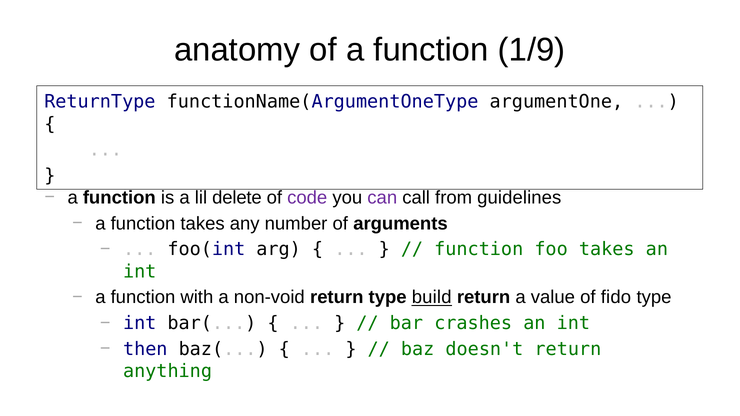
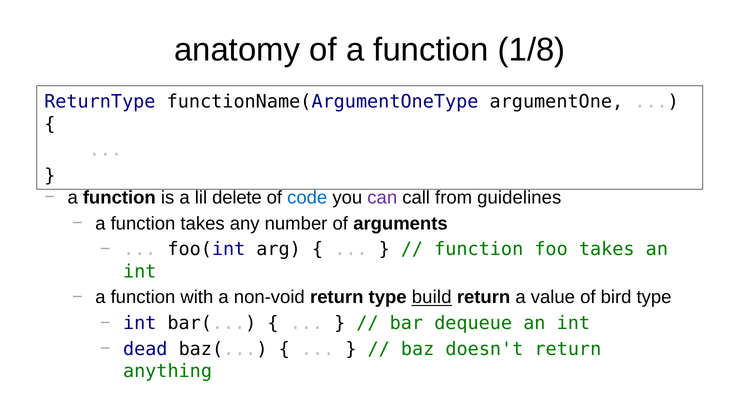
1/9: 1/9 -> 1/8 (532, 50)
code colour: purple -> blue (307, 198)
fido: fido -> bird (616, 298)
crashes: crashes -> dequeue (473, 323)
then: then -> dead (145, 349)
